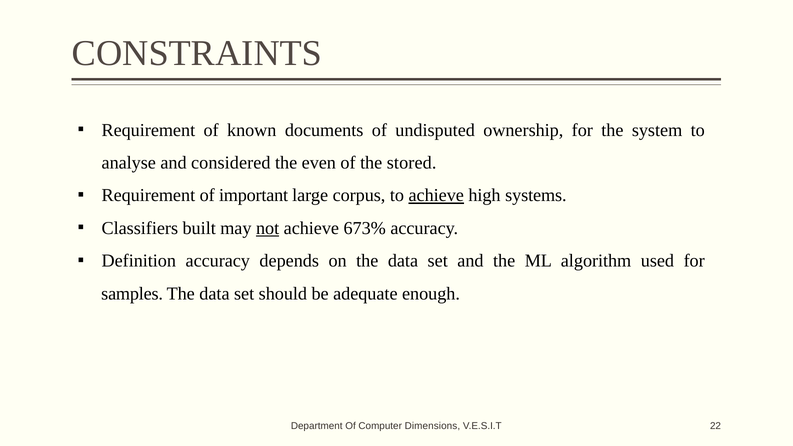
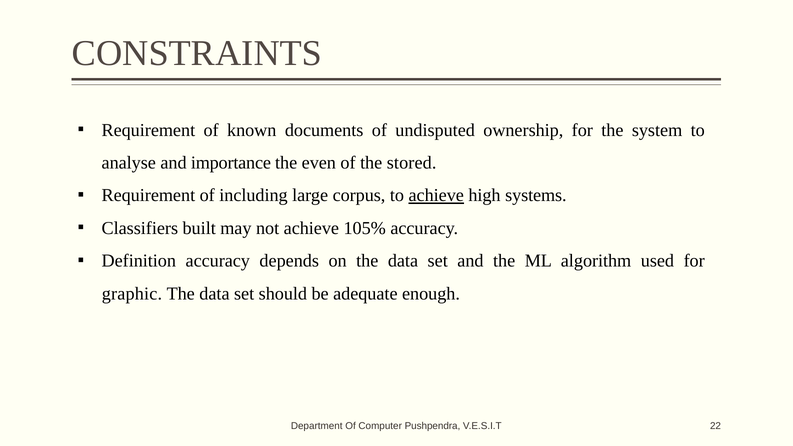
considered: considered -> importance (231, 163)
important: important -> including (254, 195)
not underline: present -> none (268, 228)
673%: 673% -> 105% (365, 228)
samples: samples -> graphic (132, 294)
Dimensions: Dimensions -> Pushpendra (432, 426)
